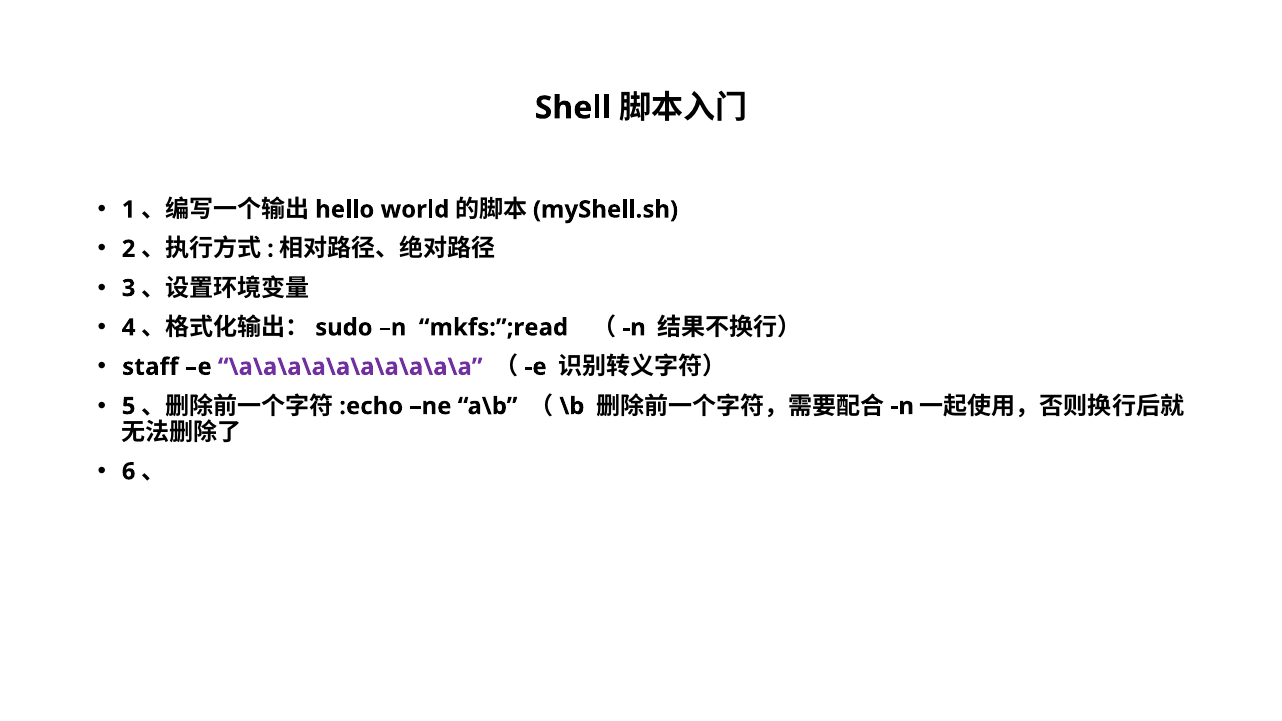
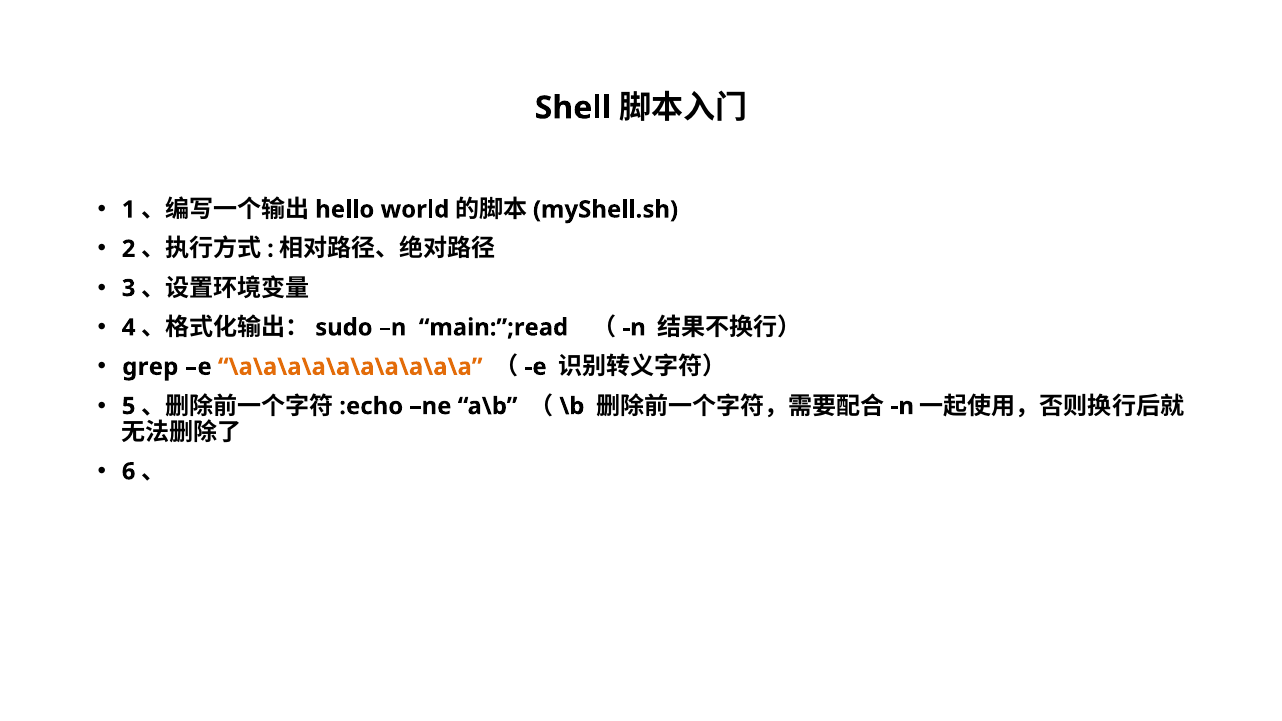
mkfs:”;read: mkfs:”;read -> main:”;read (494, 328)
staff: staff -> grep (150, 367)
\a\a\a\a\a\a\a\a\a\a colour: purple -> orange (350, 367)
